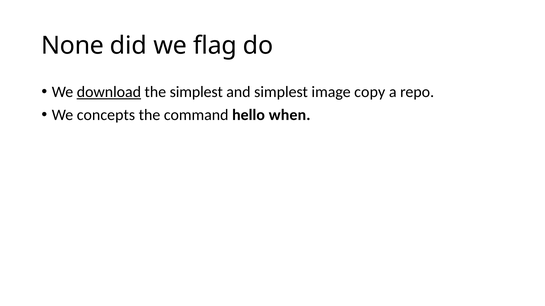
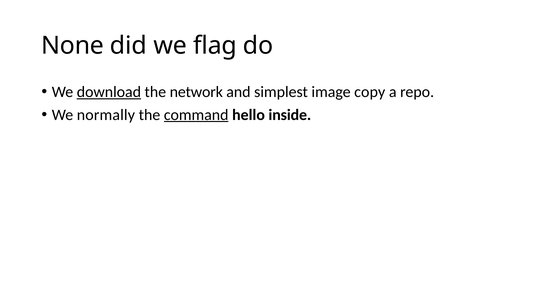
the simplest: simplest -> network (196, 92)
concepts: concepts -> normally (106, 115)
command underline: none -> present (196, 115)
when: when -> inside (290, 115)
